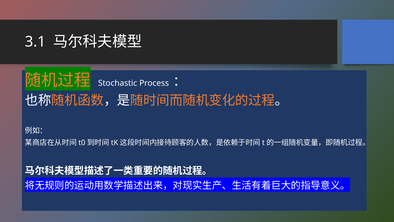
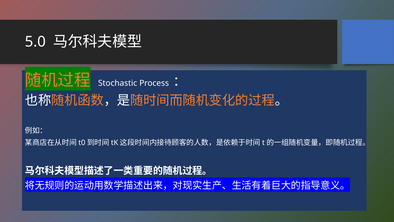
3.1: 3.1 -> 5.0 (35, 42)
